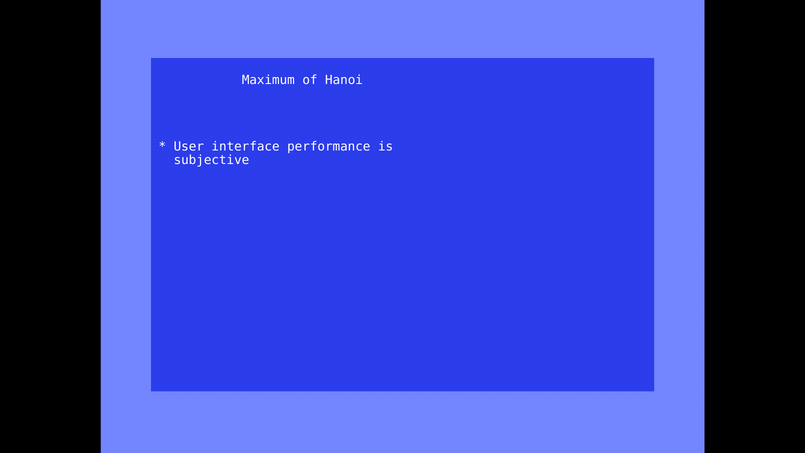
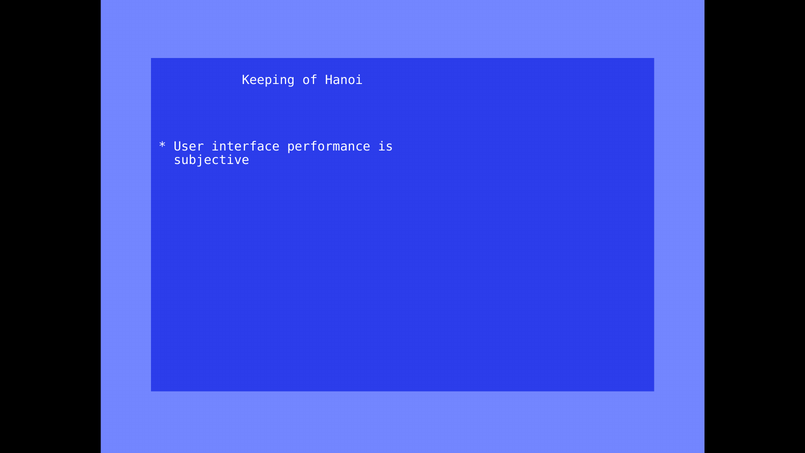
Maximum: Maximum -> Keeping (268, 80)
